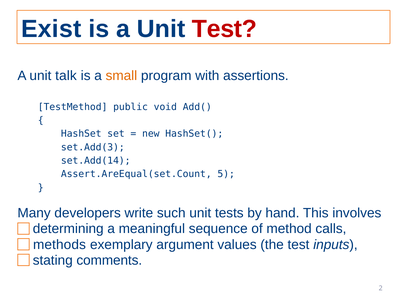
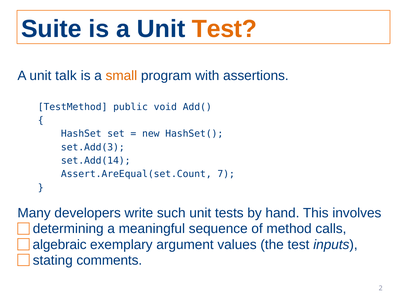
Exist: Exist -> Suite (51, 29)
Test colour: red -> orange (225, 29)
5: 5 -> 7 (226, 174)
methods: methods -> algebraic (60, 245)
